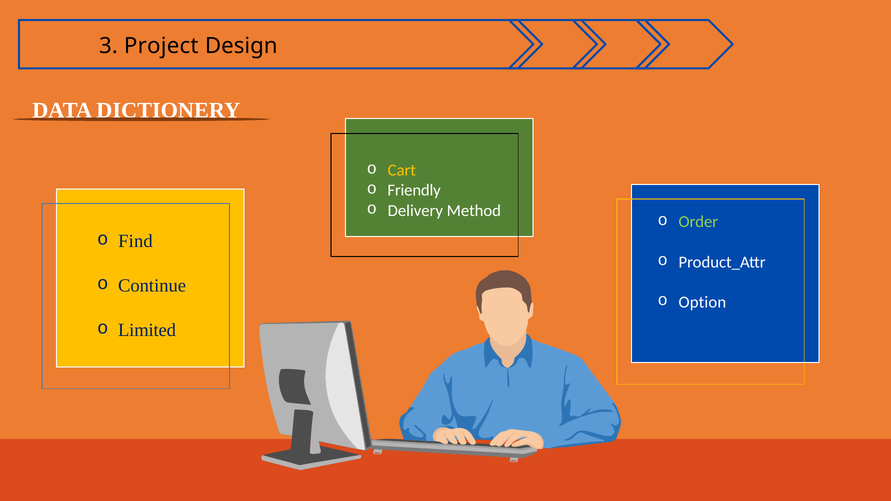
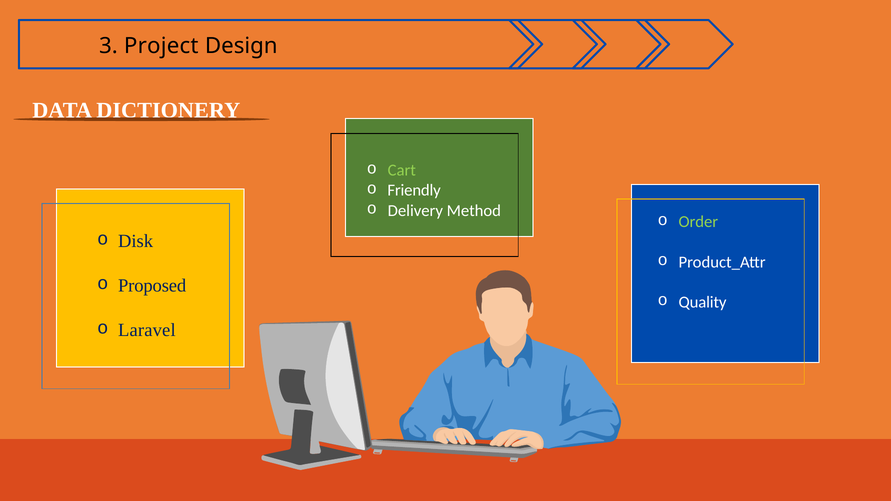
Cart colour: yellow -> light green (402, 170)
Find: Find -> Disk (136, 241)
Continue: Continue -> Proposed (152, 286)
Option: Option -> Quality (703, 302)
Limited: Limited -> Laravel (147, 330)
